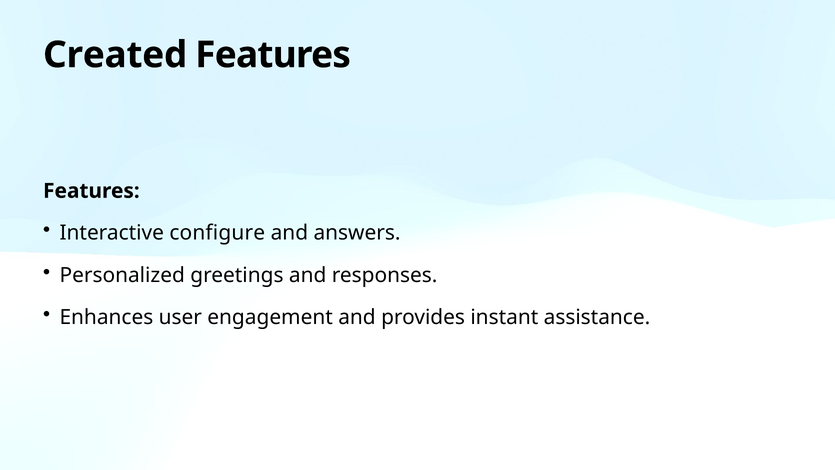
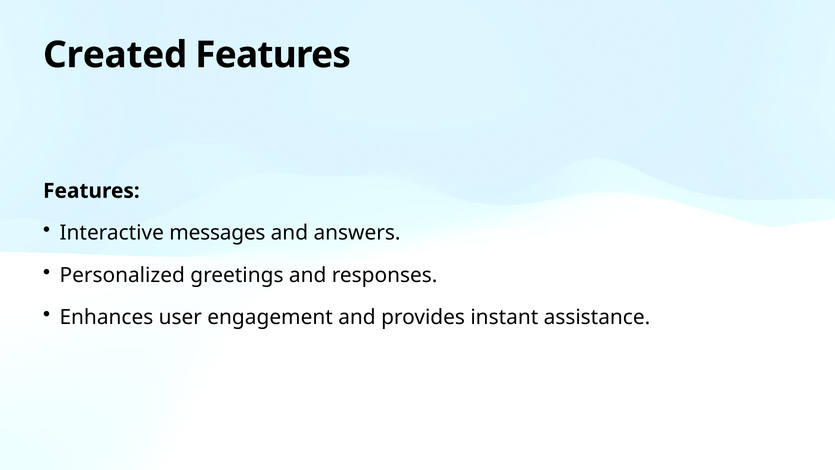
configure: configure -> messages (217, 233)
